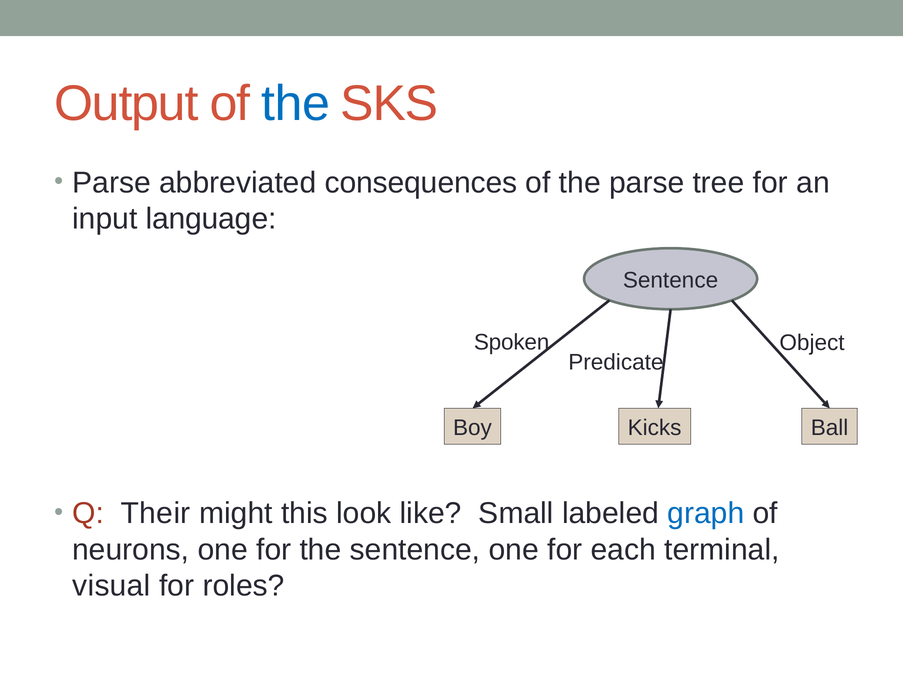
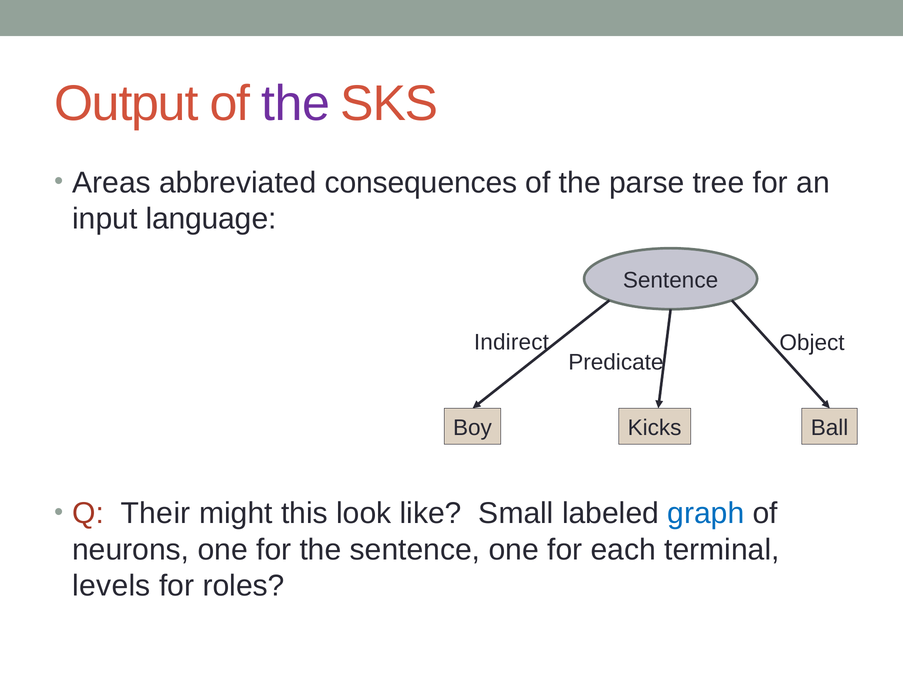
the colour: blue -> purple (296, 104)
Parse: Parse -> Areas (112, 183)
Spoken: Spoken -> Indirect (511, 342)
visual: visual -> levels (111, 586)
